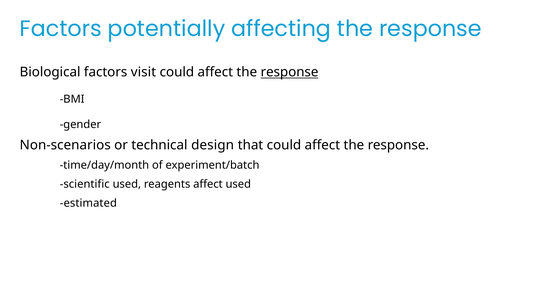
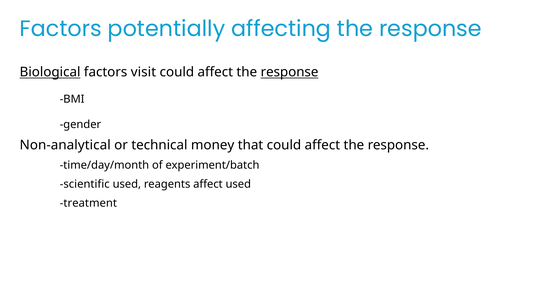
Biological underline: none -> present (50, 72)
Non-scenarios: Non-scenarios -> Non-analytical (65, 145)
design: design -> money (213, 145)
estimated: estimated -> treatment (88, 203)
